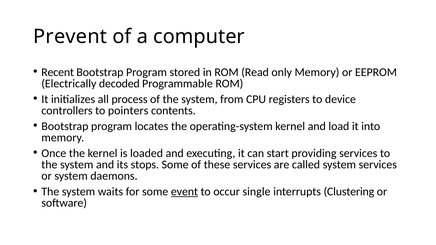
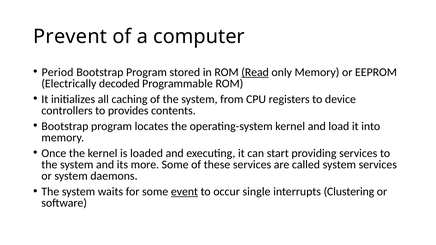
Recent: Recent -> Period (58, 72)
Read underline: none -> present (255, 72)
process: process -> caching (130, 99)
pointers: pointers -> provides (128, 111)
stops: stops -> more (145, 165)
